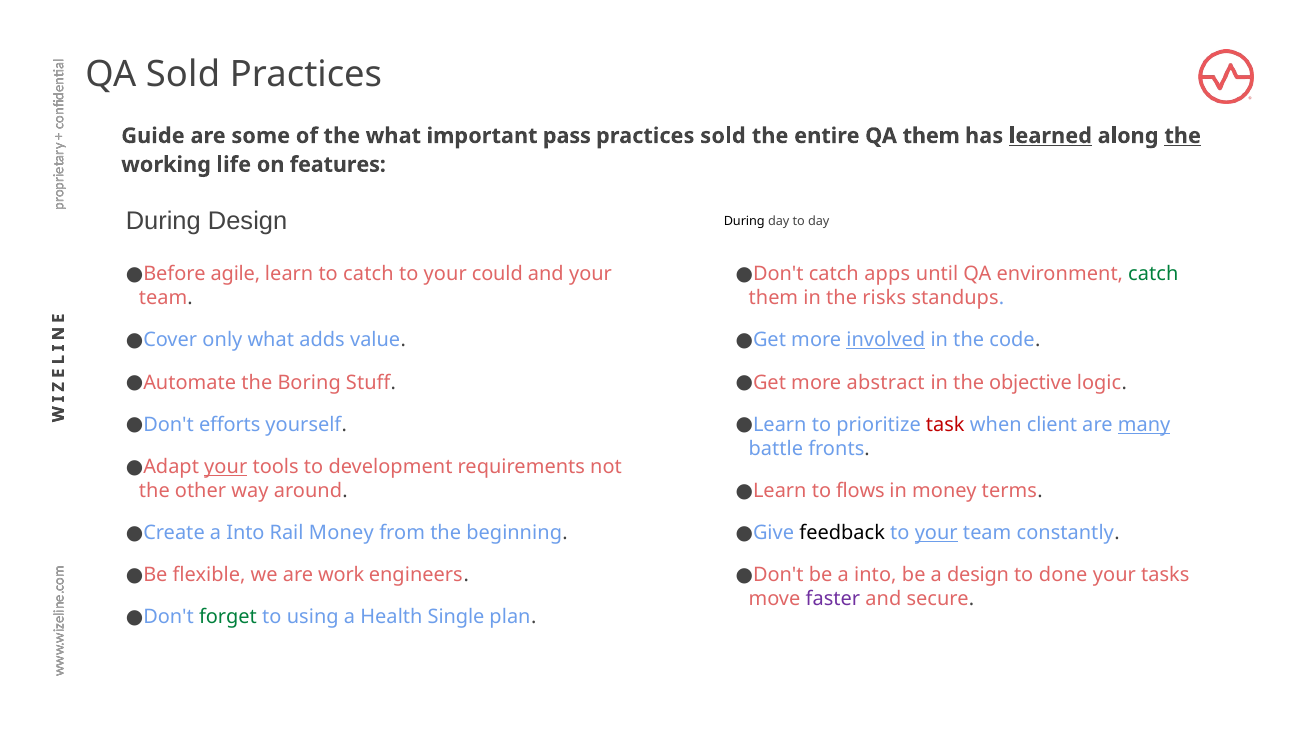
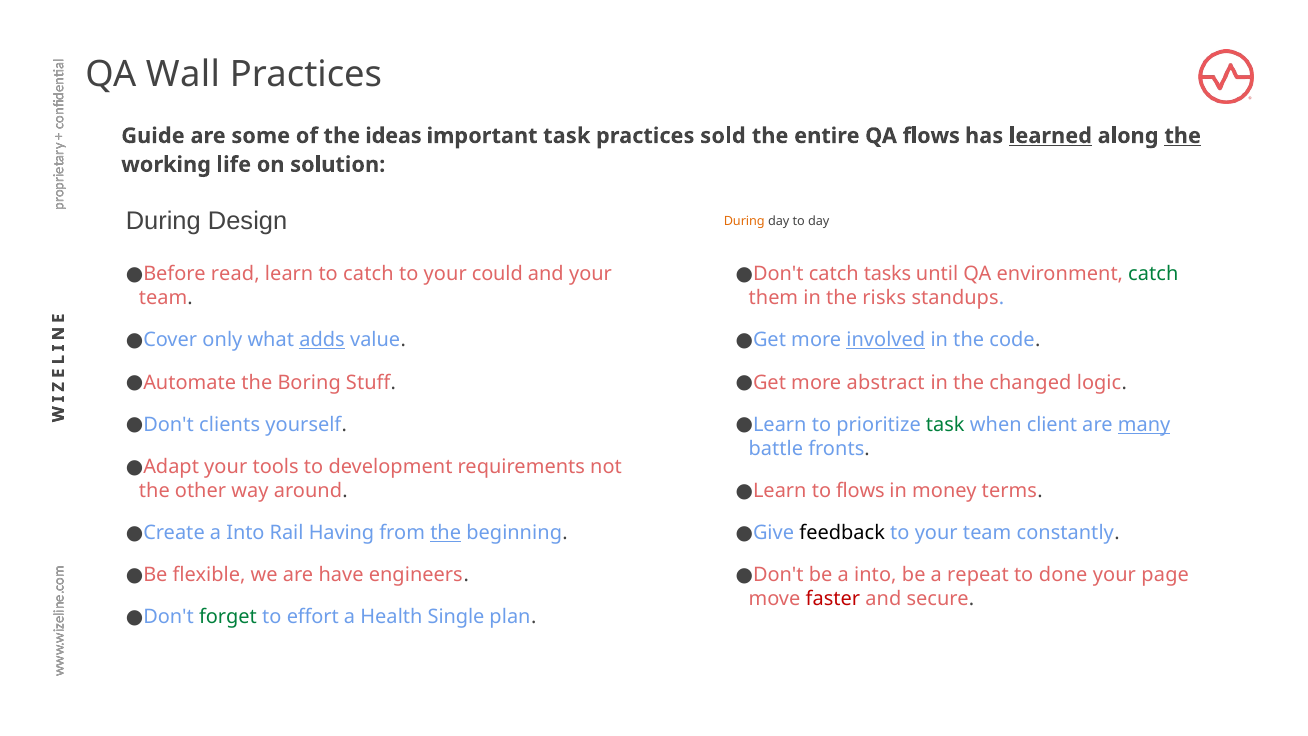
QA Sold: Sold -> Wall (183, 74)
the what: what -> ideas (393, 136)
important pass: pass -> task (567, 136)
QA them: them -> flows (931, 136)
features: features -> solution (338, 165)
During colour: black -> orange (744, 221)
agile: agile -> read (235, 274)
apps: apps -> tasks (887, 274)
adds underline: none -> present (322, 340)
objective: objective -> changed (1030, 382)
efforts: efforts -> clients (230, 424)
task colour: red -> green (945, 424)
your underline: present -> none (226, 467)
Rail Money: Money -> Having (342, 533)
the underline: none -> present (446, 533)
your underline: present -> none (936, 533)
work: work -> have (341, 575)
a design: design -> repeat (978, 575)
tasks: tasks -> page (1165, 575)
faster colour: purple -> red (833, 599)
using: using -> effort (313, 617)
